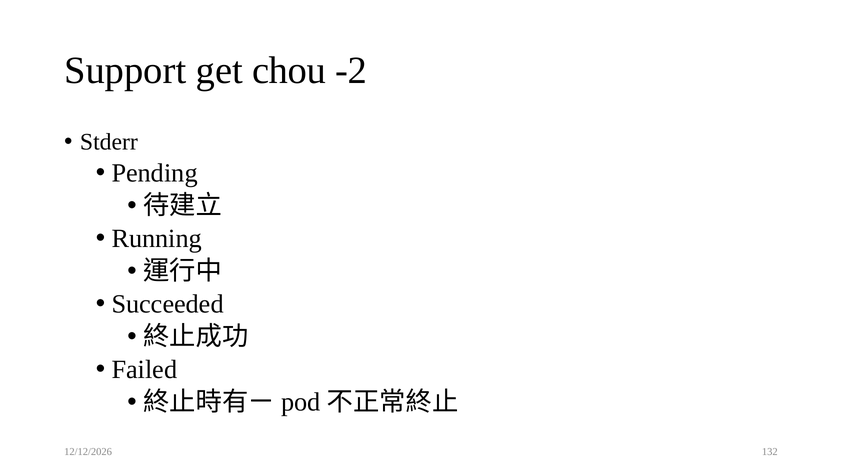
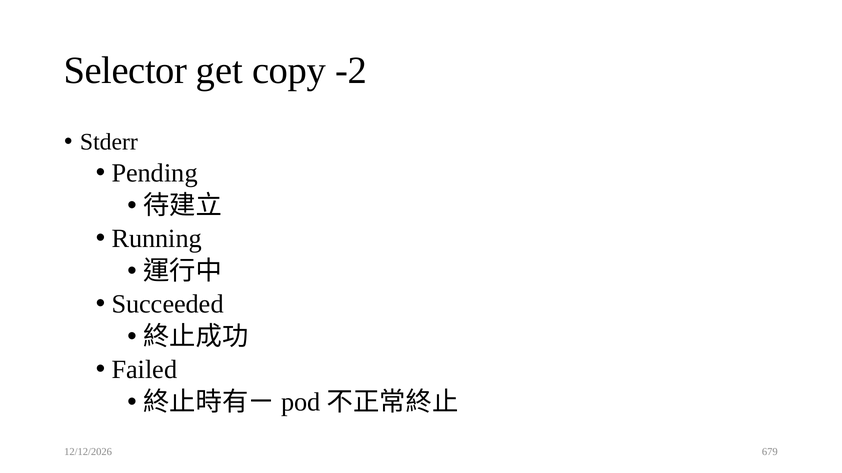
Support: Support -> Selector (125, 71)
chou: chou -> copy (289, 71)
132: 132 -> 679 (770, 452)
